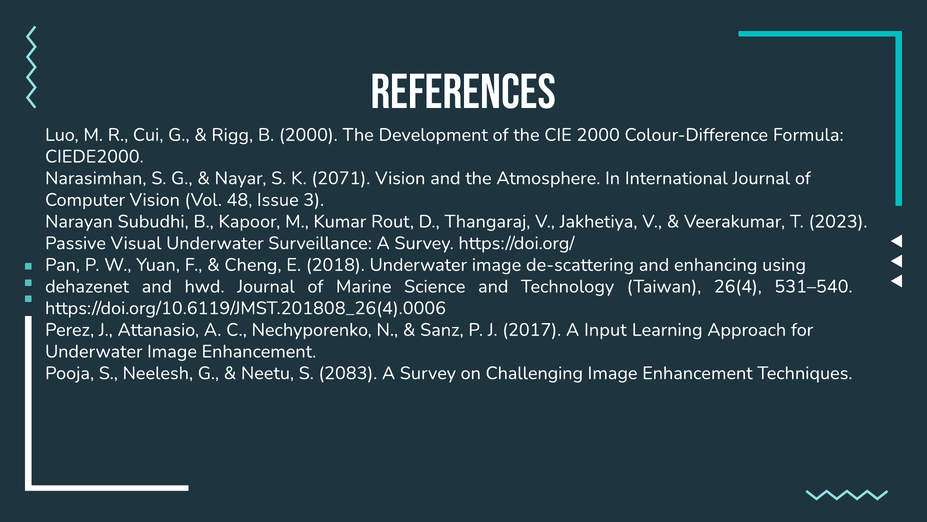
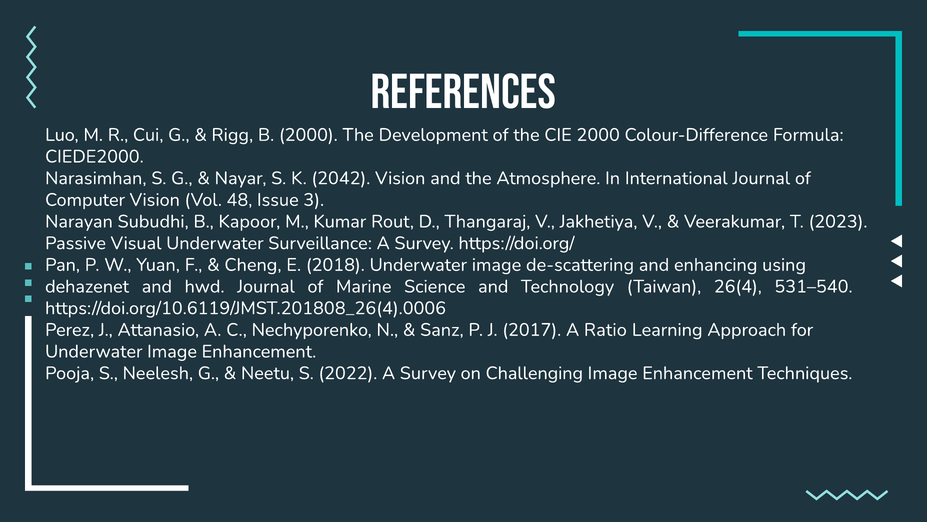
2071: 2071 -> 2042 (341, 178)
Input: Input -> Ratio (605, 330)
2083: 2083 -> 2022 (348, 373)
